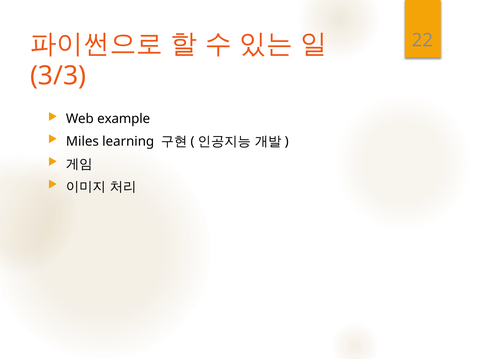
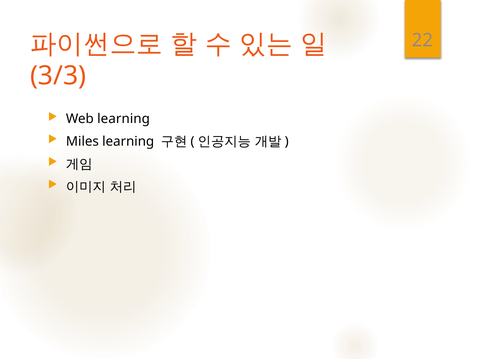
Web example: example -> learning (124, 119)
